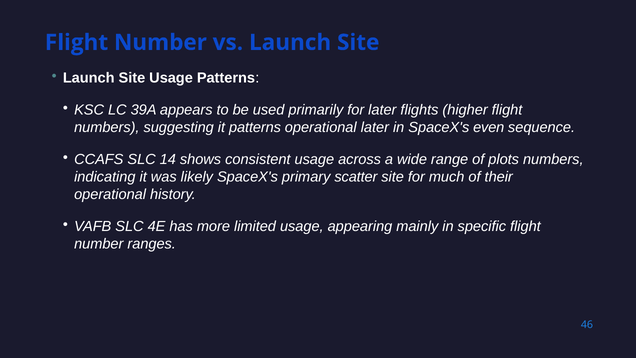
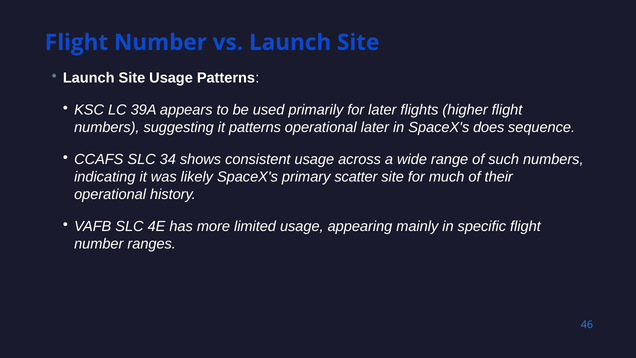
even: even -> does (489, 127)
14: 14 -> 34 (168, 159)
plots: plots -> such (504, 159)
